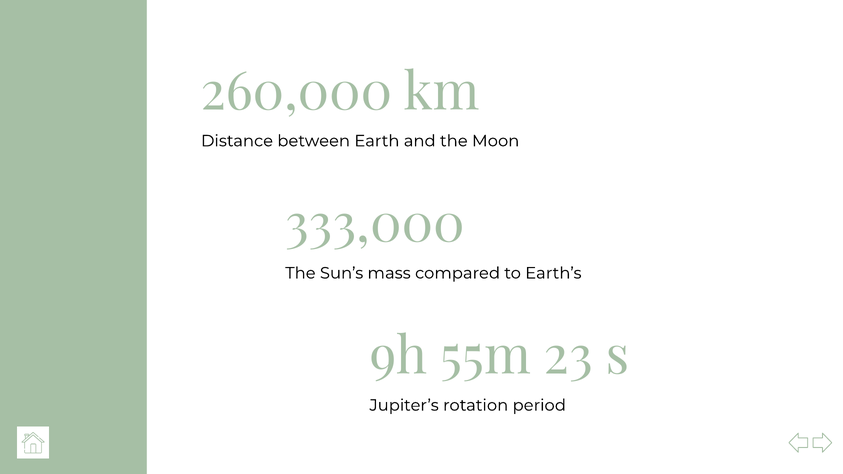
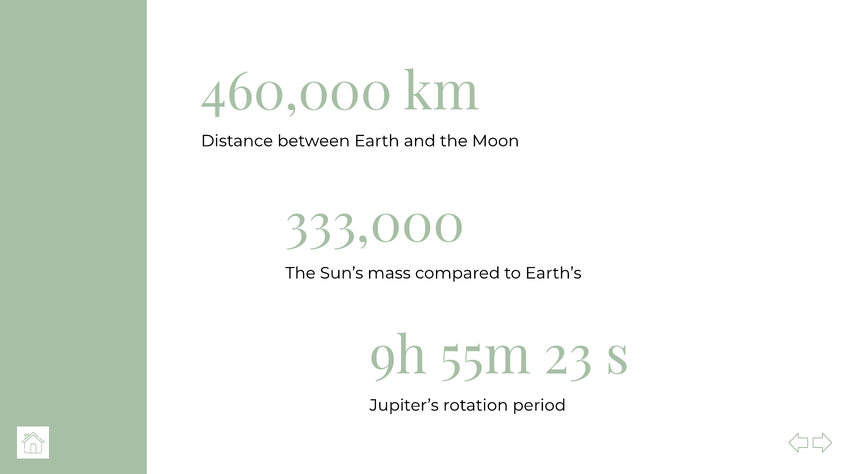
260,000: 260,000 -> 460,000 (297, 92)
